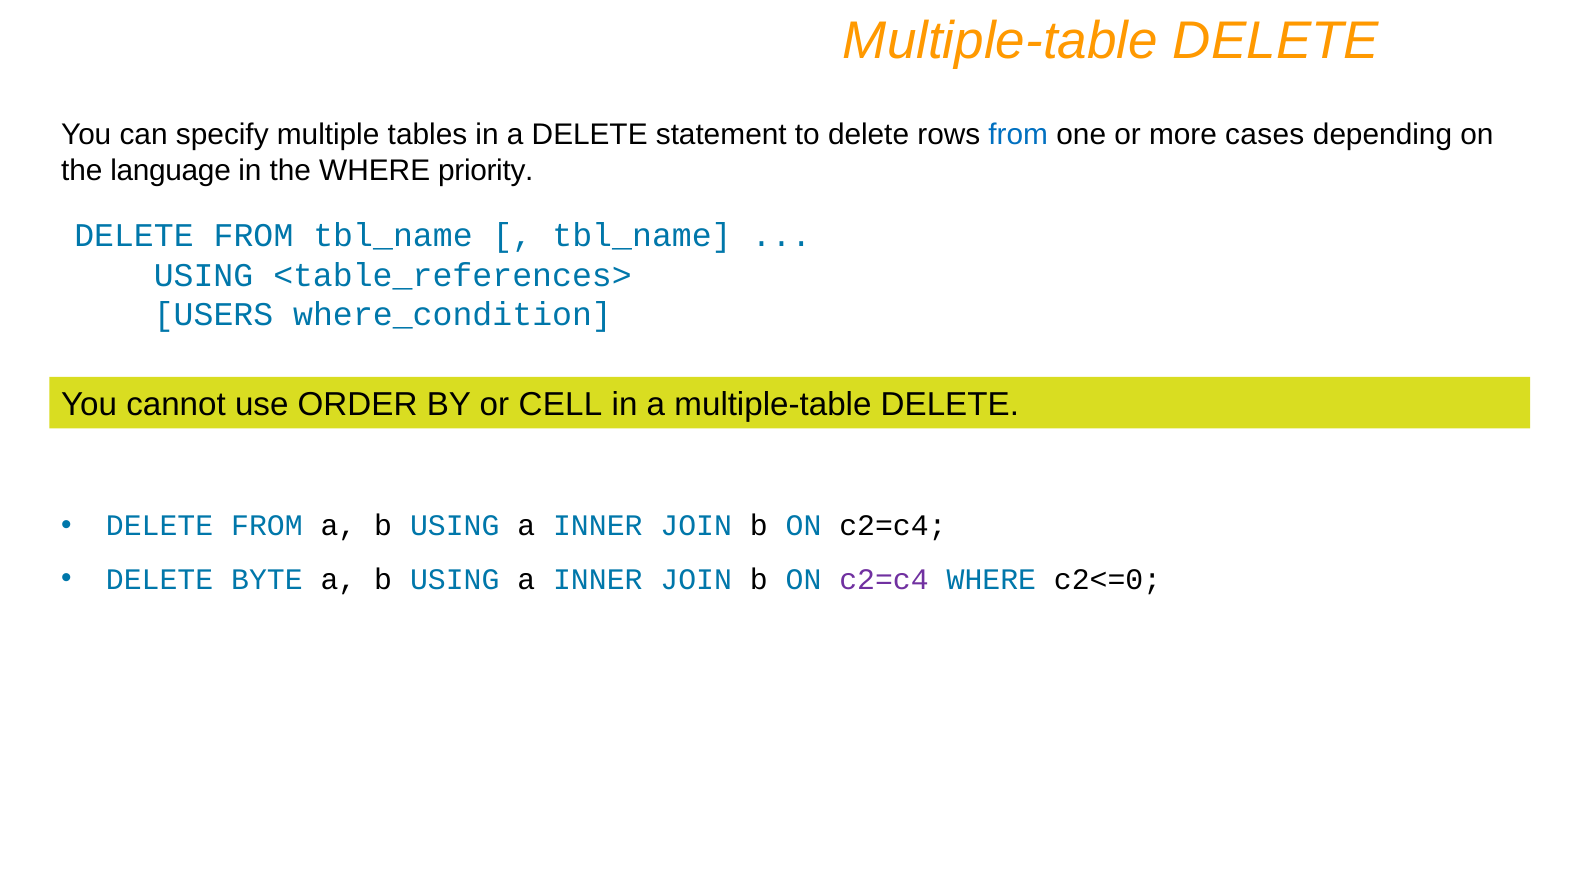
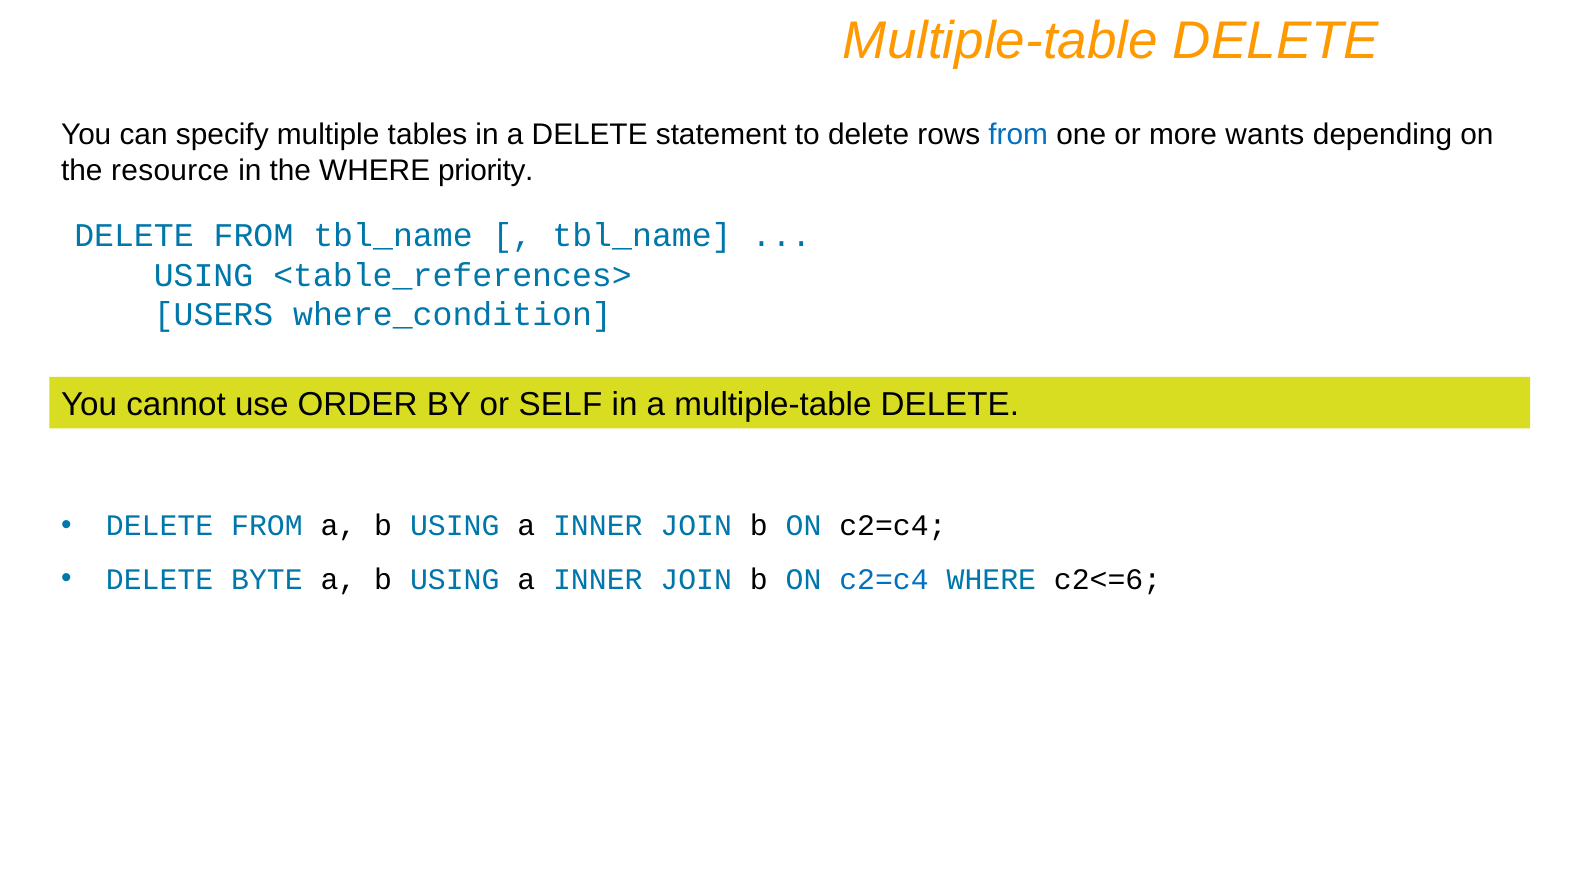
cases: cases -> wants (1265, 135)
language: language -> resource (170, 171)
CELL: CELL -> SELF (560, 405)
c2=c4 colour: purple -> blue (884, 580)
c2<=0: c2<=0 -> c2<=6 (1108, 580)
